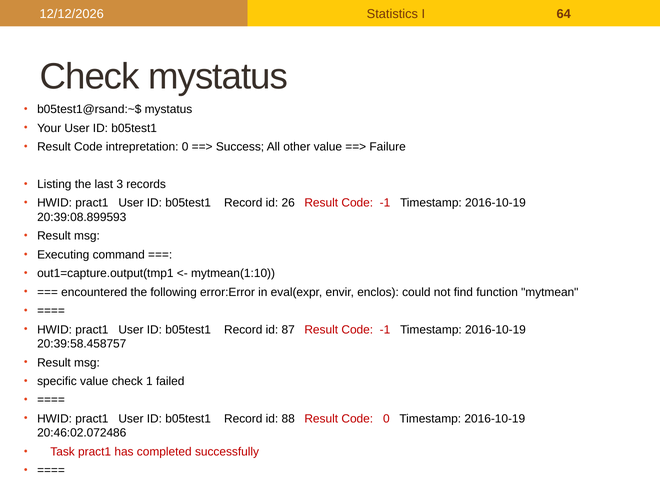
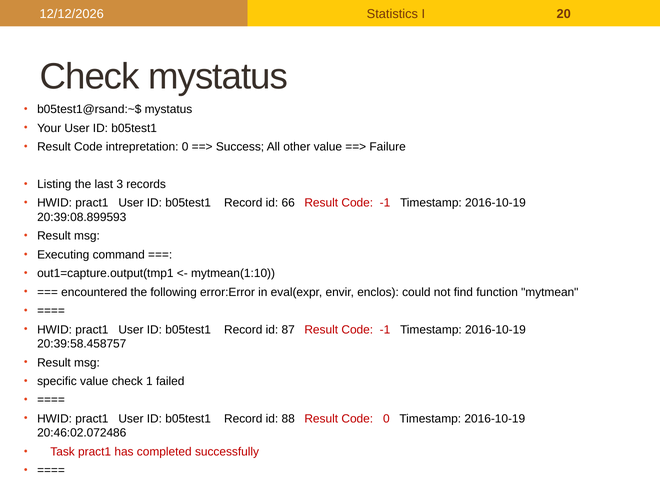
64: 64 -> 20 (564, 14)
26: 26 -> 66 (288, 203)
